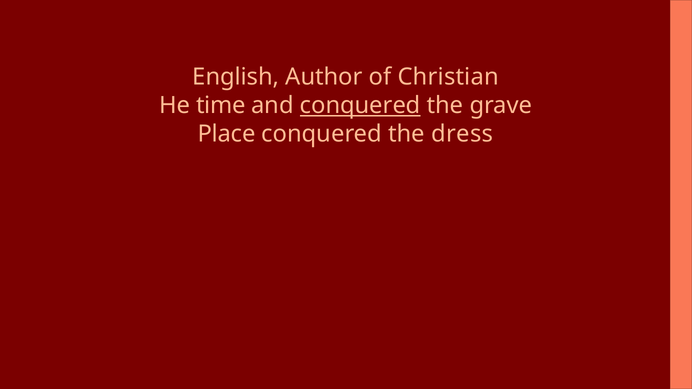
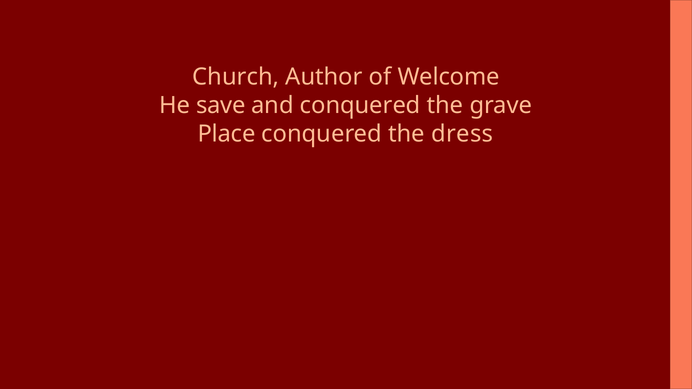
English: English -> Church (236, 77)
Christian: Christian -> Welcome (449, 77)
time: time -> save (221, 105)
conquered underline: present -> none (360, 105)
